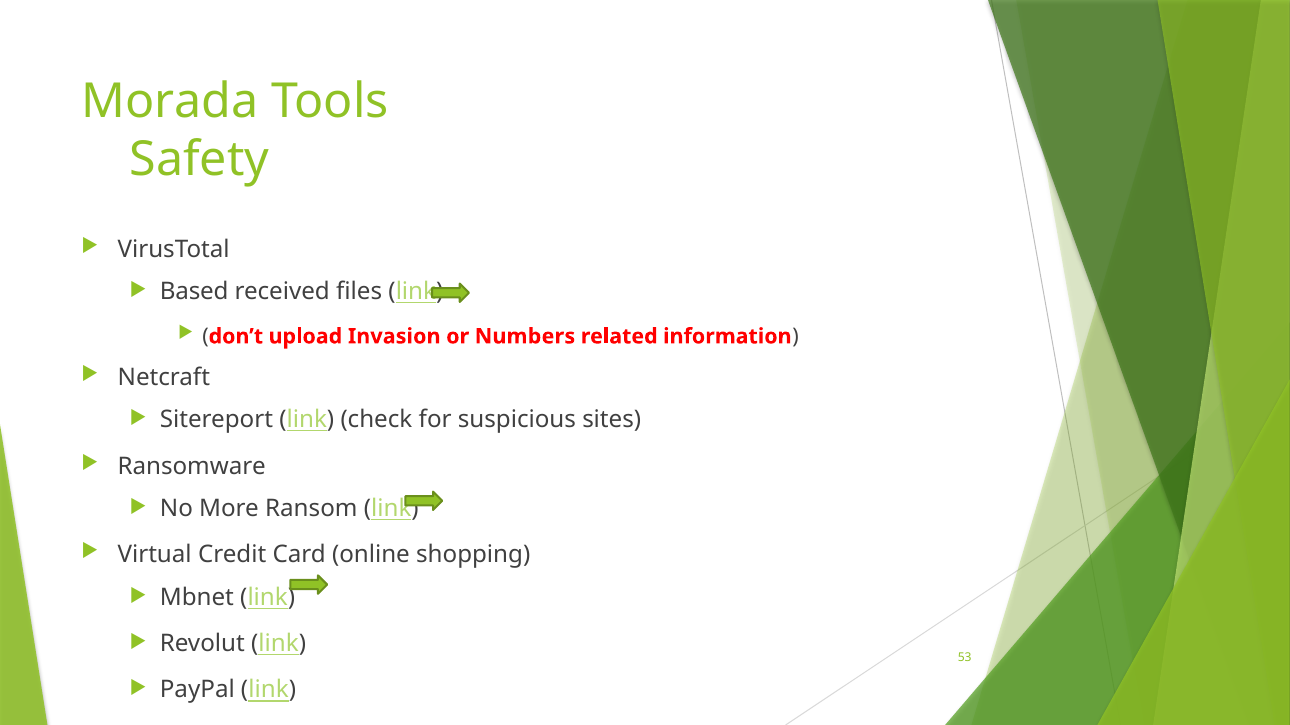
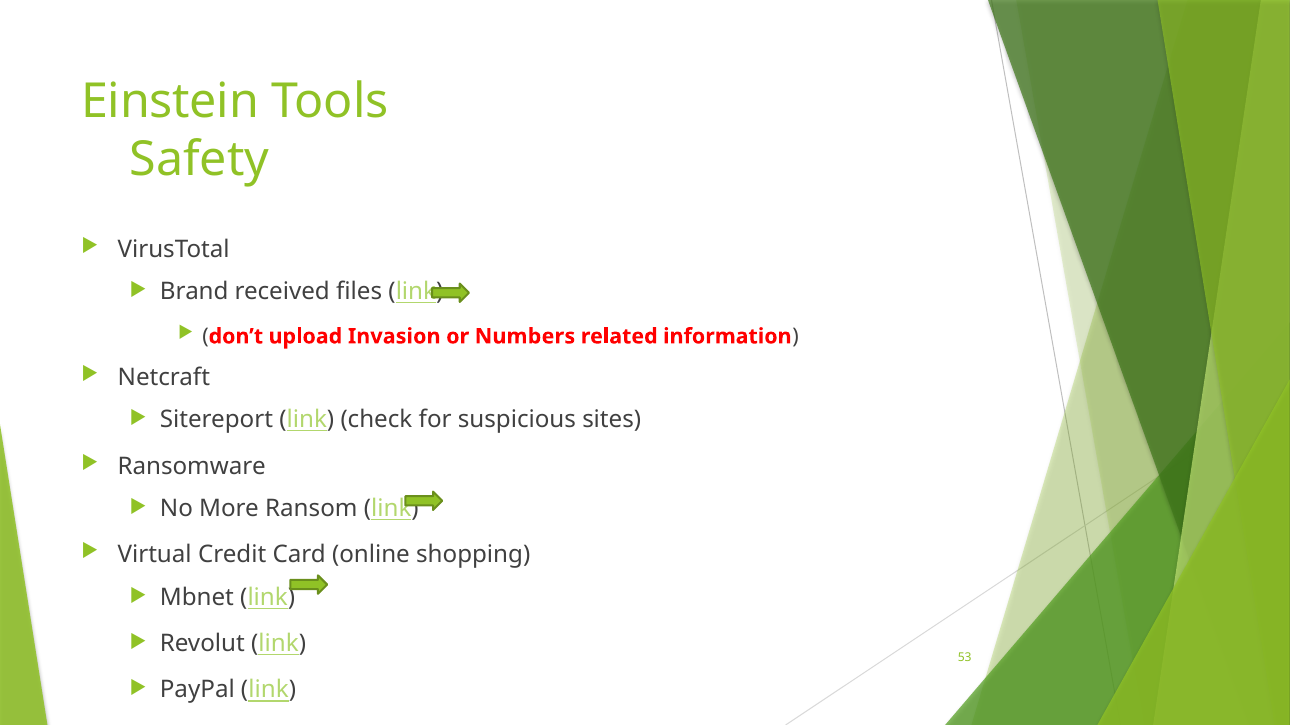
Morada: Morada -> Einstein (170, 102)
Based: Based -> Brand (194, 292)
